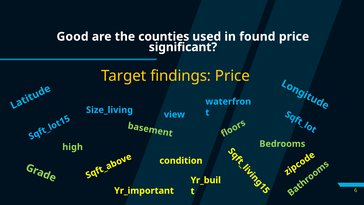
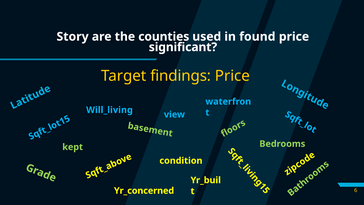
Good: Good -> Story (73, 37)
Size_living: Size_living -> Will_living (109, 110)
high: high -> kept (73, 147)
Yr_important: Yr_important -> Yr_concerned (144, 190)
